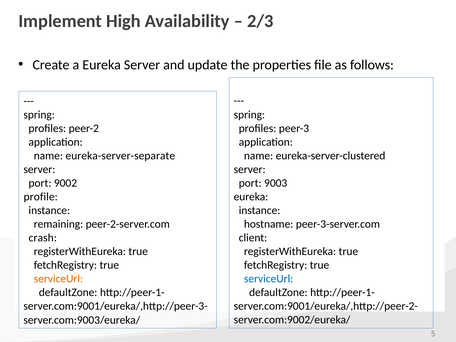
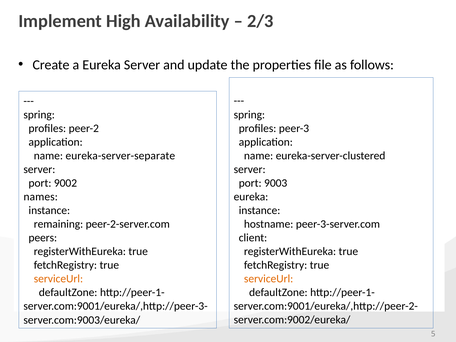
profile: profile -> names (41, 197)
crash: crash -> peers (43, 238)
serviceUrl colour: blue -> orange (269, 279)
